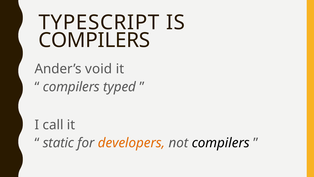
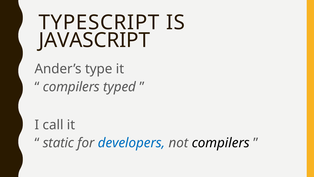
COMPILERS: COMPILERS -> JAVASCRIPT (94, 40)
void: void -> type (99, 69)
developers colour: orange -> blue (132, 143)
